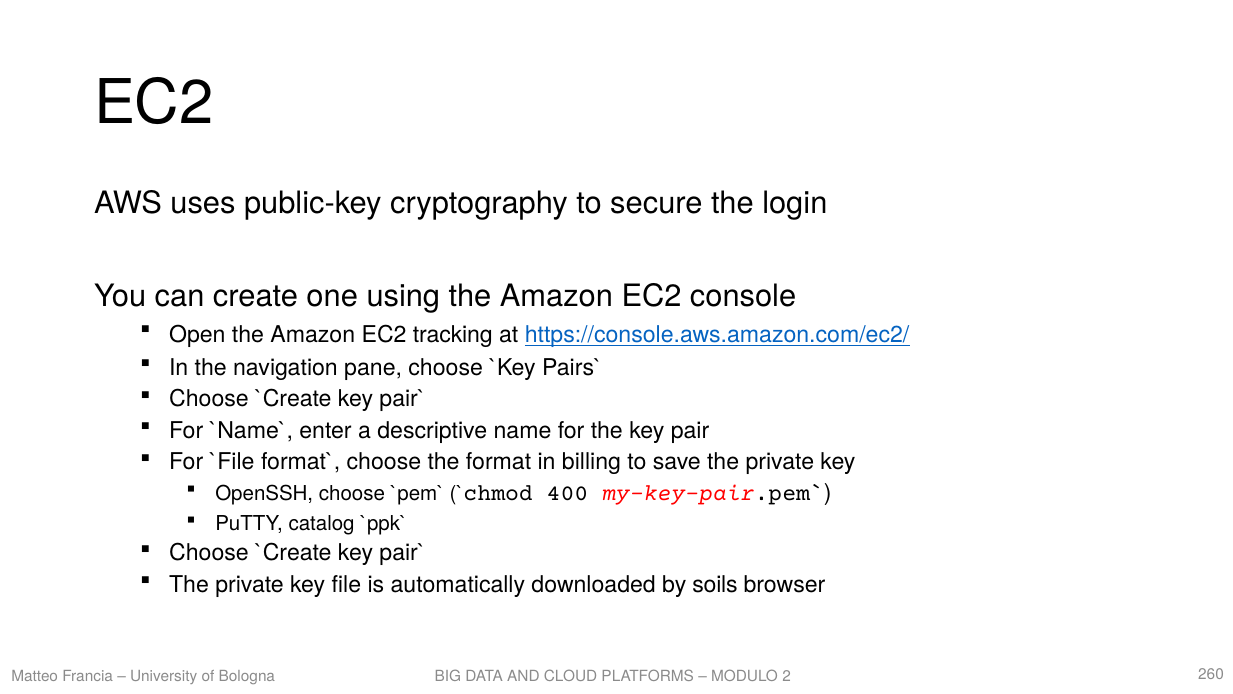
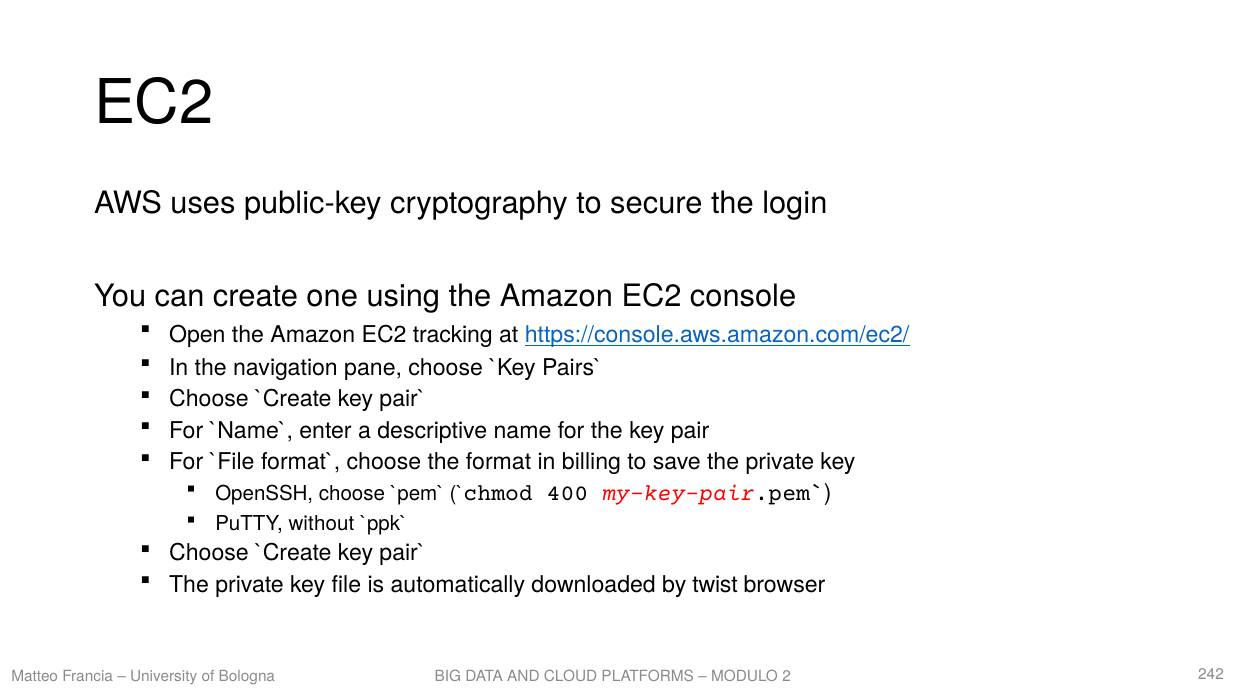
catalog: catalog -> without (321, 523)
soils: soils -> twist (715, 584)
260: 260 -> 242 (1211, 674)
